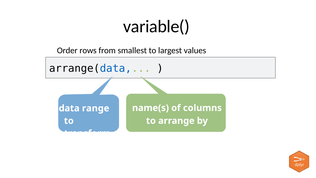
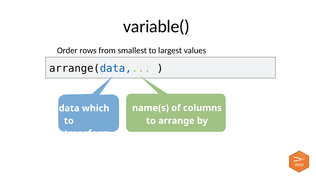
range: range -> which (96, 108)
